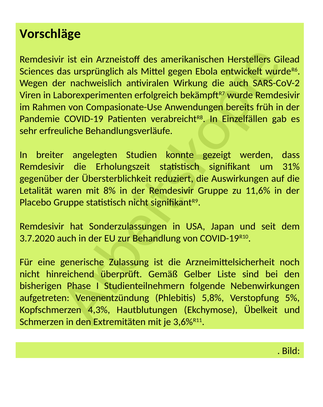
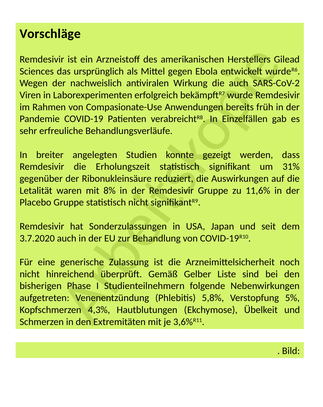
Übersterblichkeit: Übersterblichkeit -> Ribonukleinsäure (117, 179)
